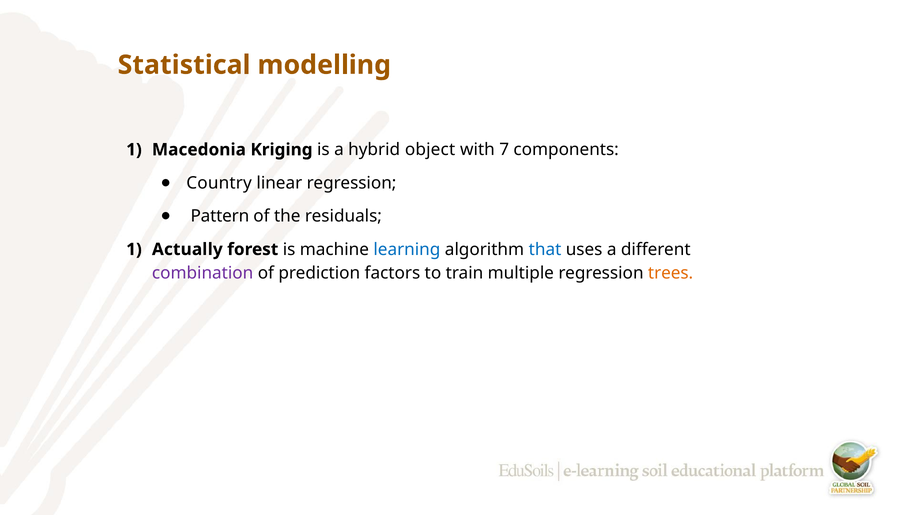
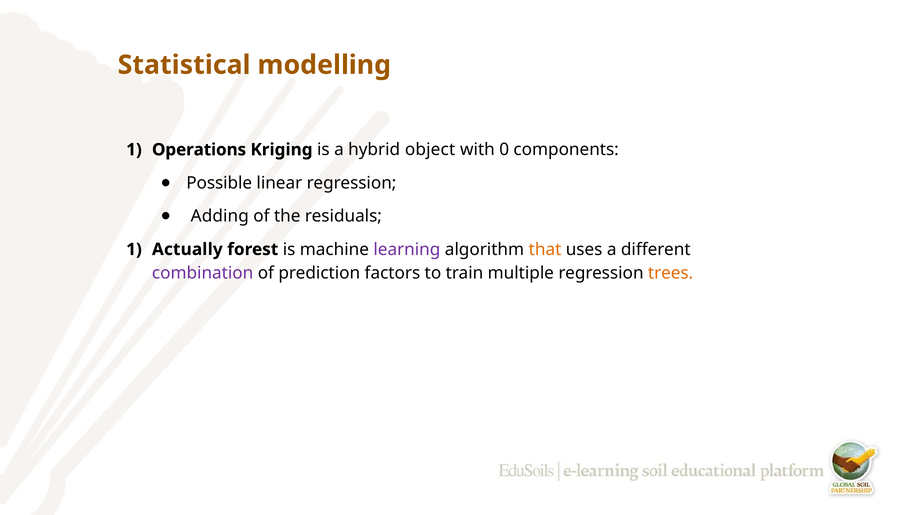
Macedonia: Macedonia -> Operations (199, 150)
7: 7 -> 0 (504, 150)
Country: Country -> Possible (219, 183)
Pattern: Pattern -> Adding (220, 216)
learning colour: blue -> purple (407, 249)
that colour: blue -> orange (545, 249)
